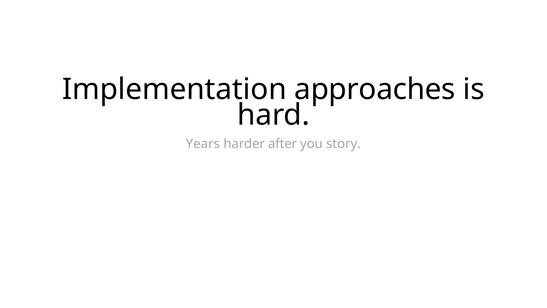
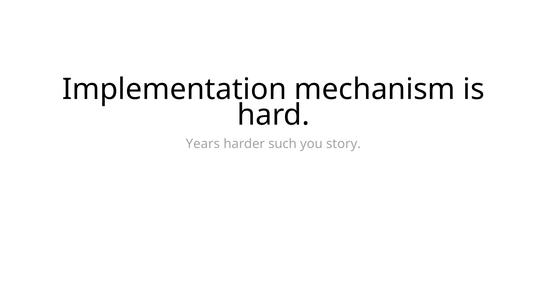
approaches: approaches -> mechanism (375, 89)
after: after -> such (282, 144)
